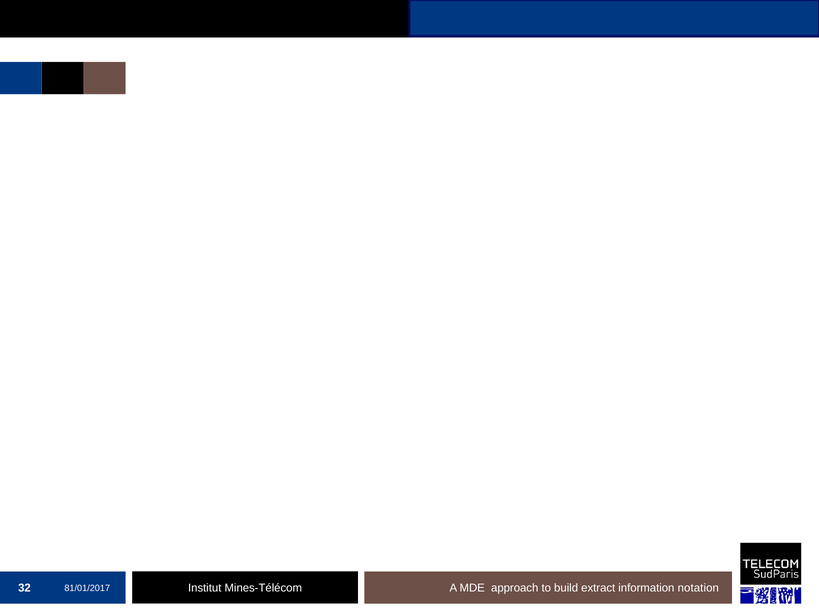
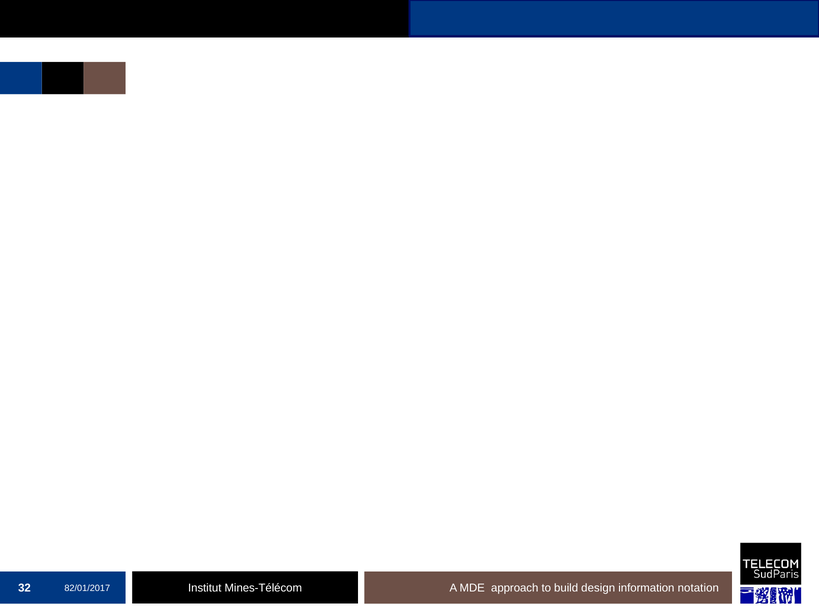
81/01/2017: 81/01/2017 -> 82/01/2017 (87, 588)
extract: extract -> design (598, 588)
